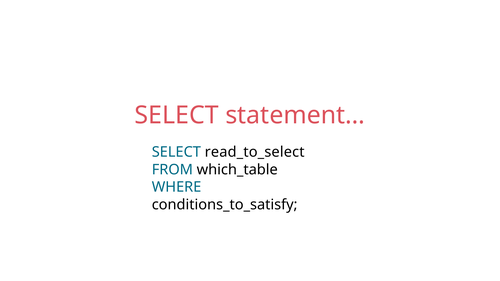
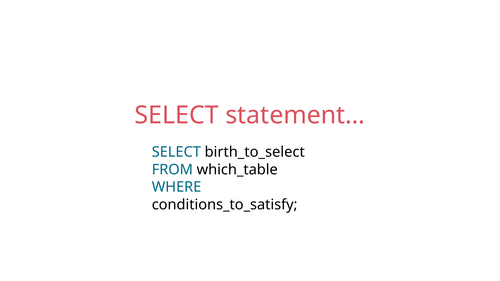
read_to_select: read_to_select -> birth_to_select (255, 152)
